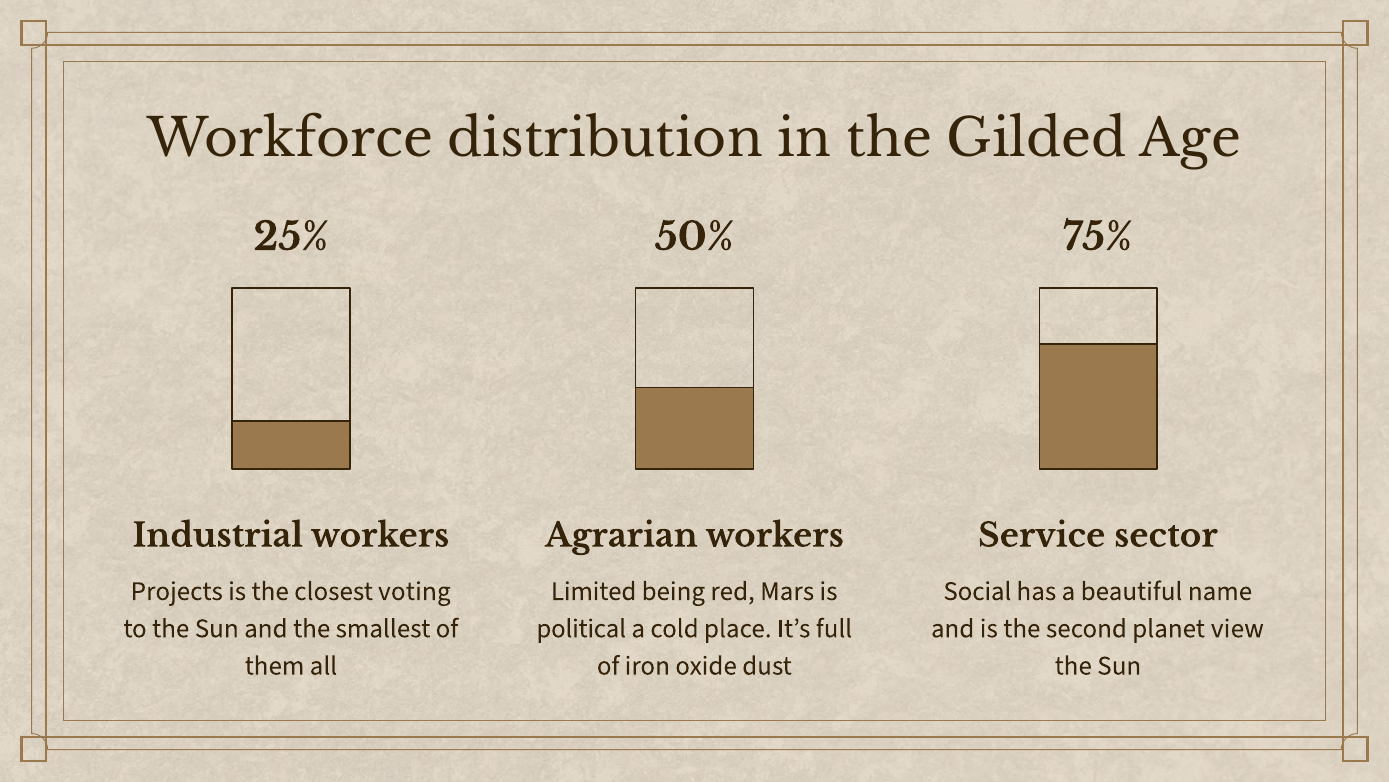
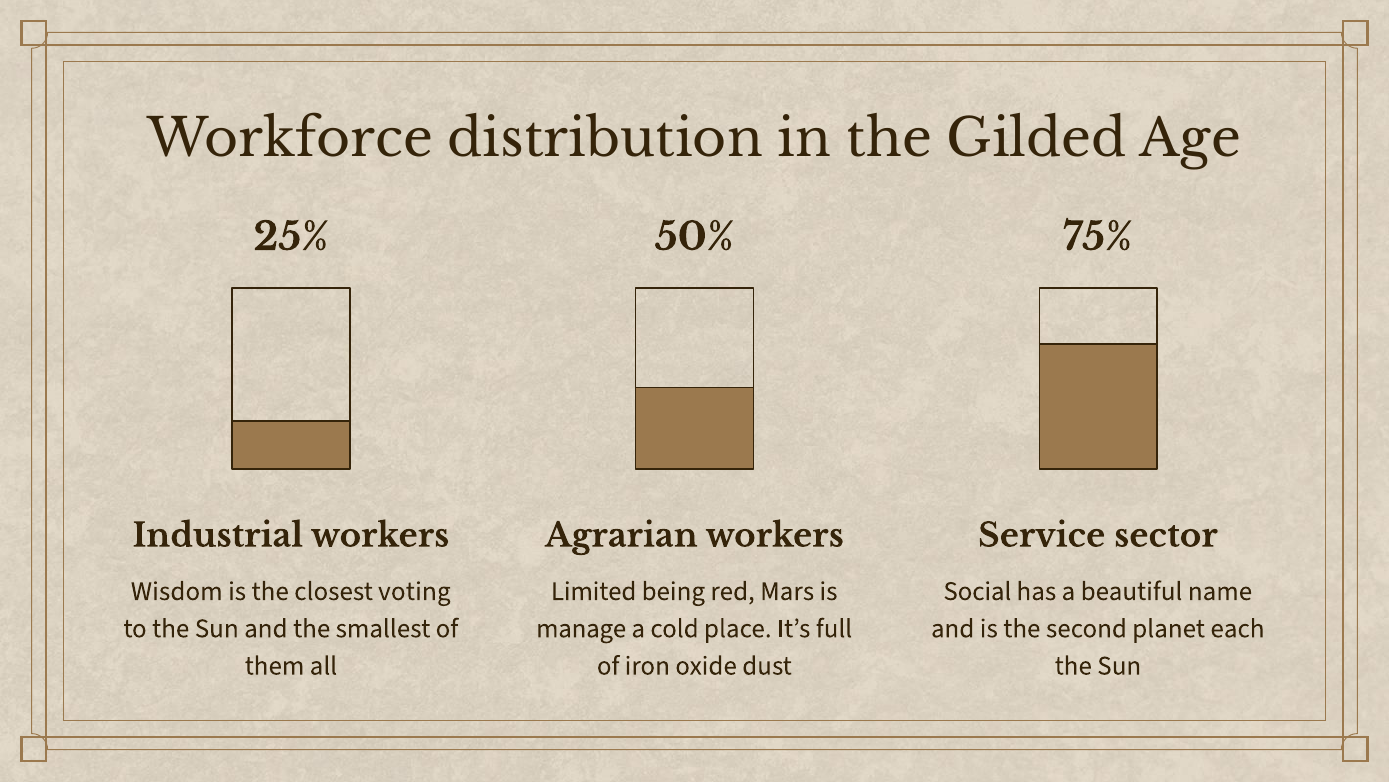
Projects: Projects -> Wisdom (177, 591)
political: political -> manage (581, 628)
view: view -> each (1237, 628)
